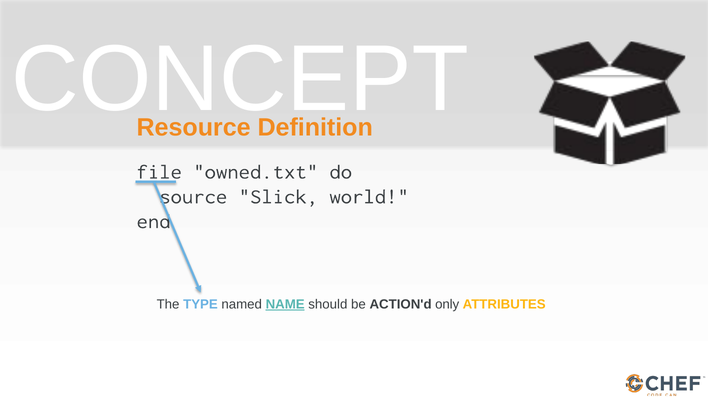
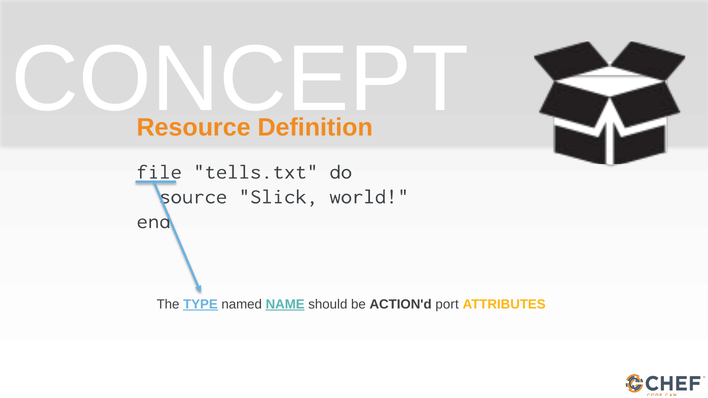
owned.txt: owned.txt -> tells.txt (256, 172)
TYPE underline: none -> present (200, 304)
only: only -> port (447, 304)
